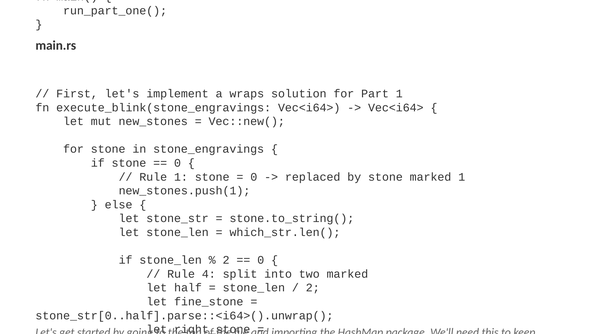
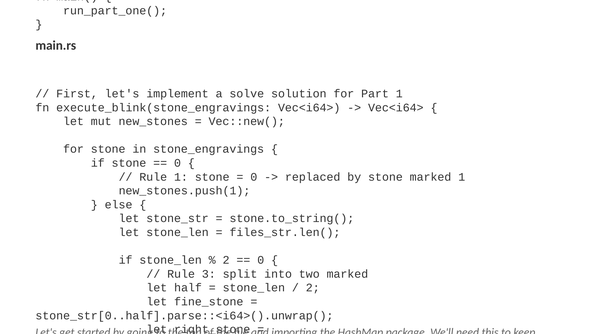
wraps: wraps -> solve (247, 94)
which_str.len(: which_str.len( -> files_str.len( (285, 232)
4: 4 -> 3 (209, 274)
